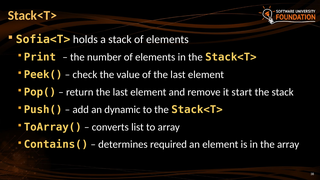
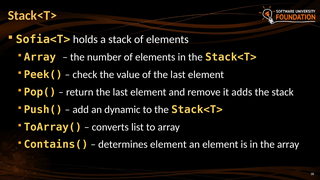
Print: Print -> Array (40, 57)
start: start -> adds (242, 92)
determines required: required -> element (168, 145)
